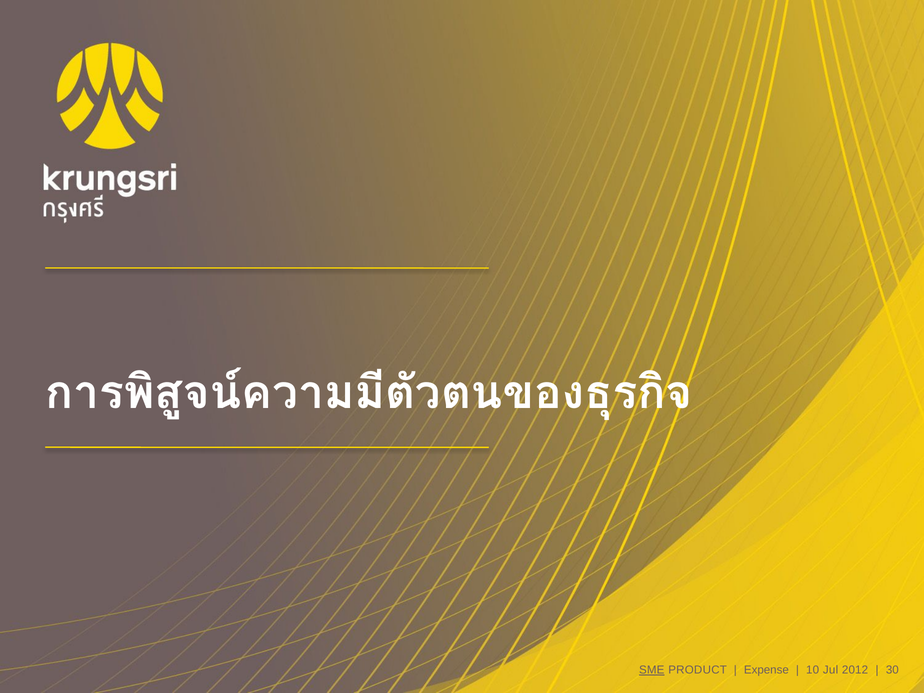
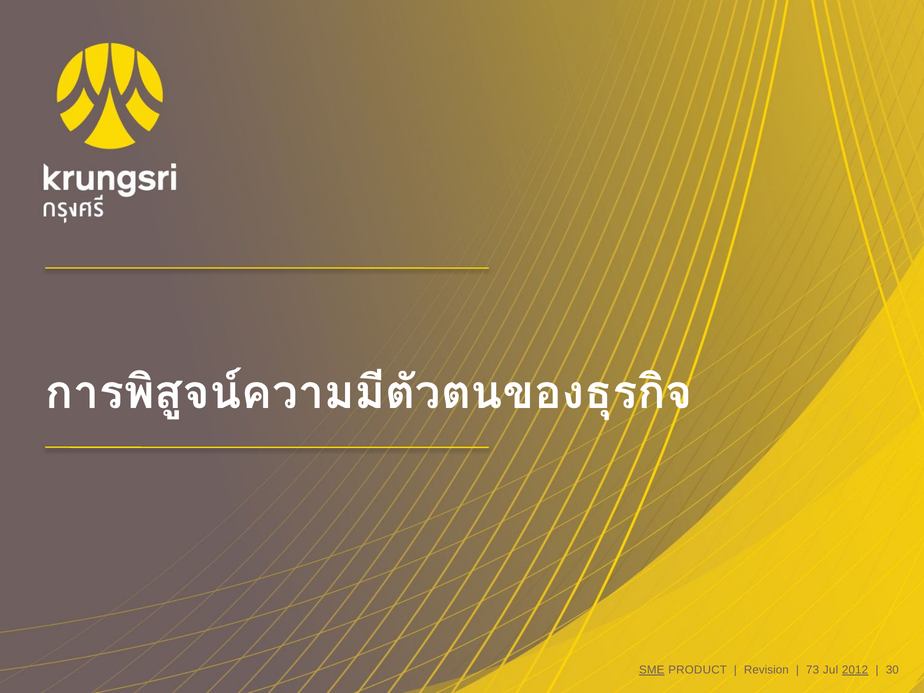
Expense: Expense -> Revision (766, 670)
10: 10 -> 73 (813, 670)
2012 underline: none -> present (855, 670)
